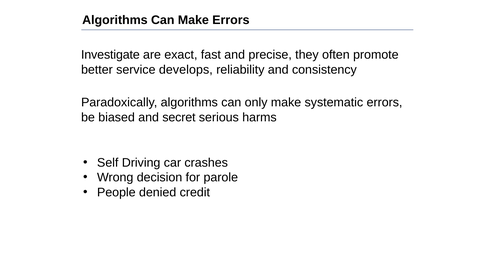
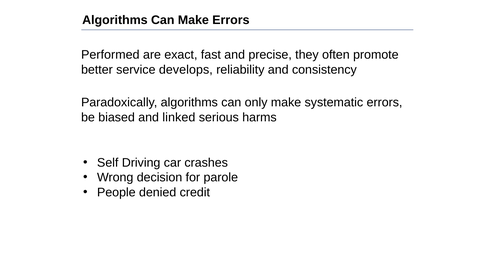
Investigate: Investigate -> Performed (110, 55)
secret: secret -> linked (179, 117)
